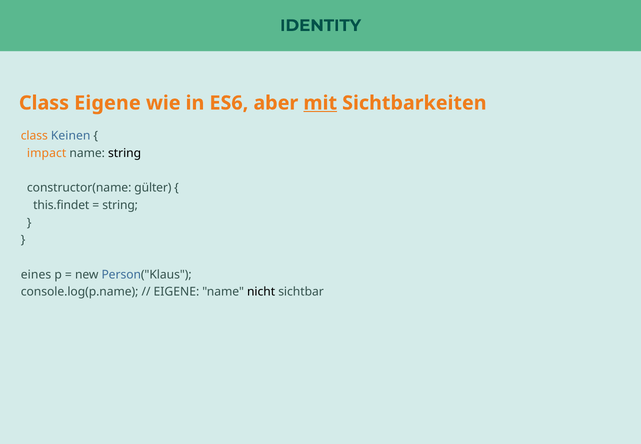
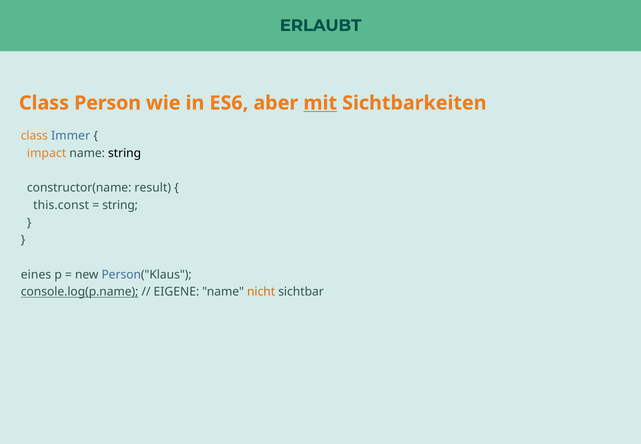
IDENTITY: IDENTITY -> ERLAUBT (321, 25)
Class Eigene: Eigene -> Person (108, 103)
Keinen: Keinen -> Immer (71, 136)
gülter: gülter -> result (153, 188)
this.findet: this.findet -> this.const (61, 205)
console.log(p.name underline: none -> present (80, 292)
nicht colour: black -> orange (261, 292)
